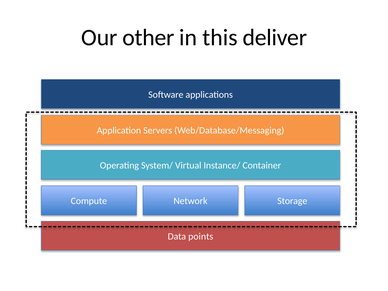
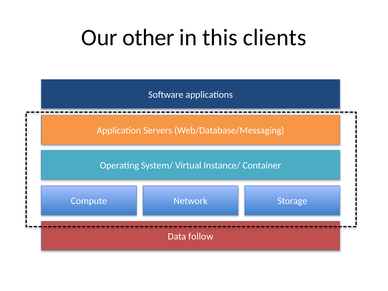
deliver: deliver -> clients (275, 38)
points: points -> follow (201, 236)
